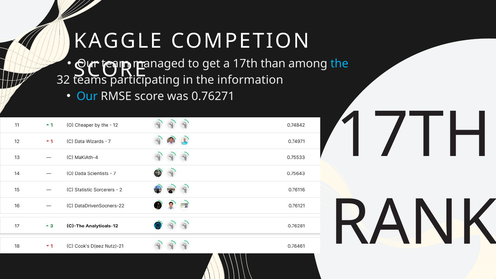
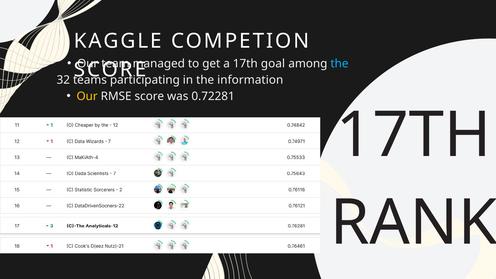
than: than -> goal (273, 64)
Our colour: light blue -> yellow (87, 96)
0.76271: 0.76271 -> 0.72281 (213, 96)
